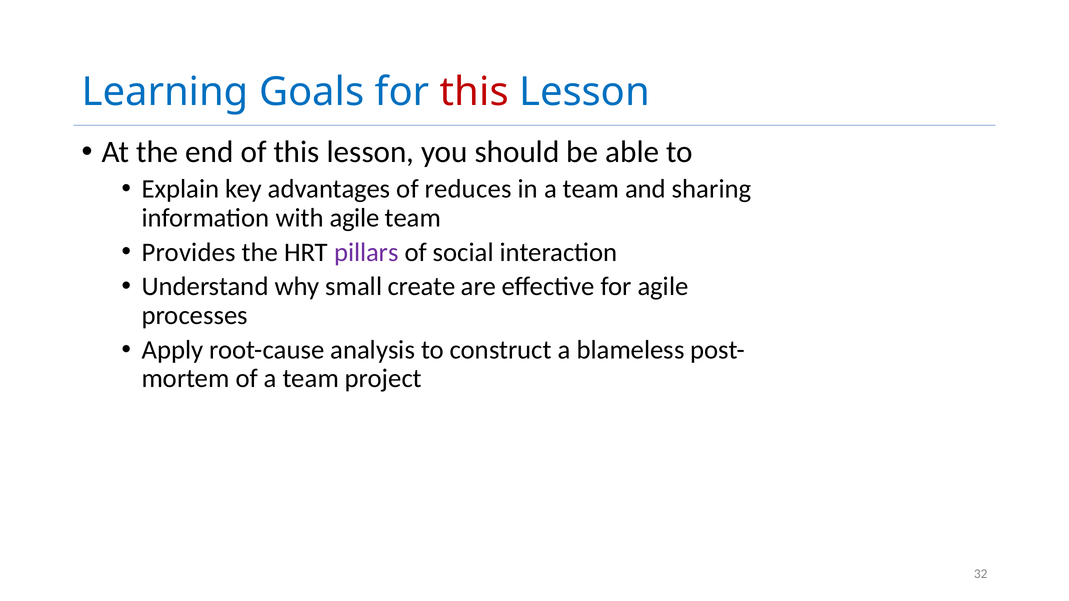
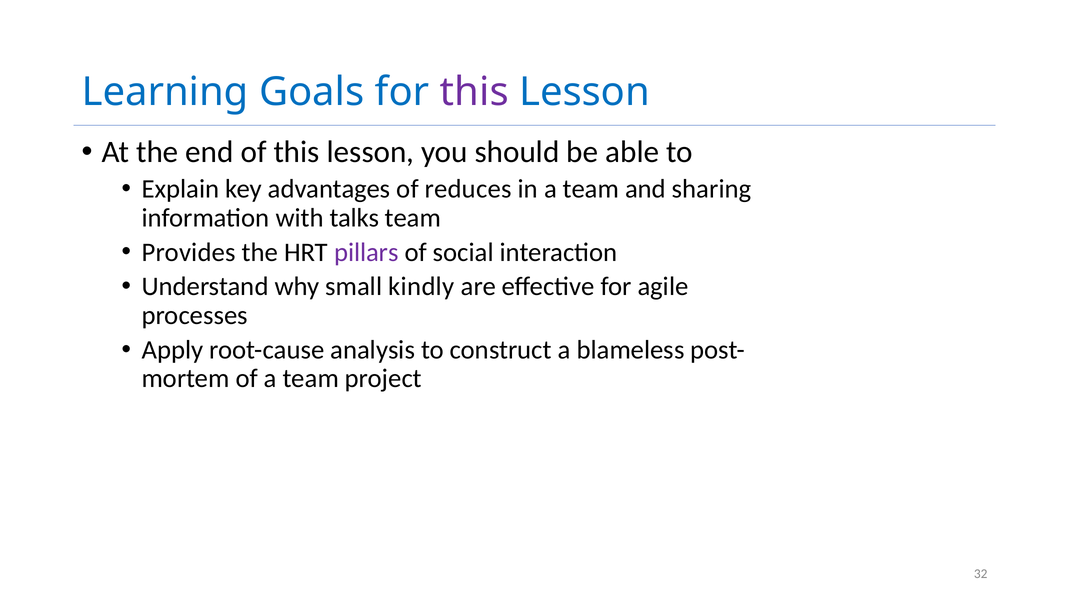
this colour: red -> purple (474, 92)
with agile: agile -> talks (354, 218)
create: create -> kindly (421, 287)
